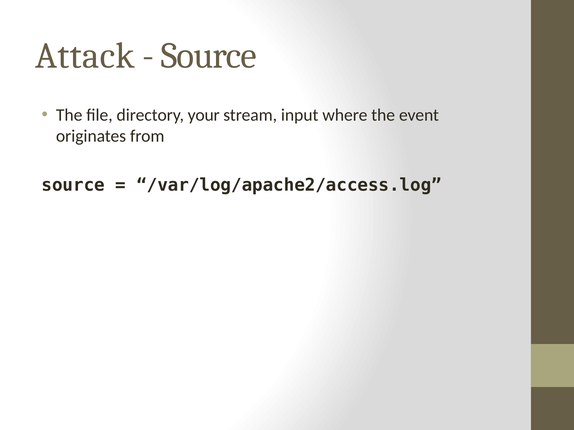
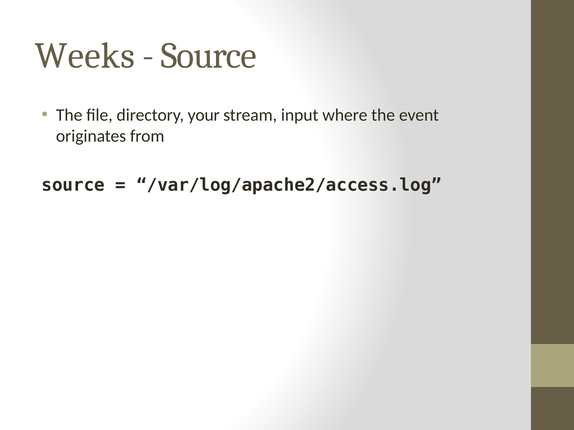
Attack: Attack -> Weeks (85, 56)
